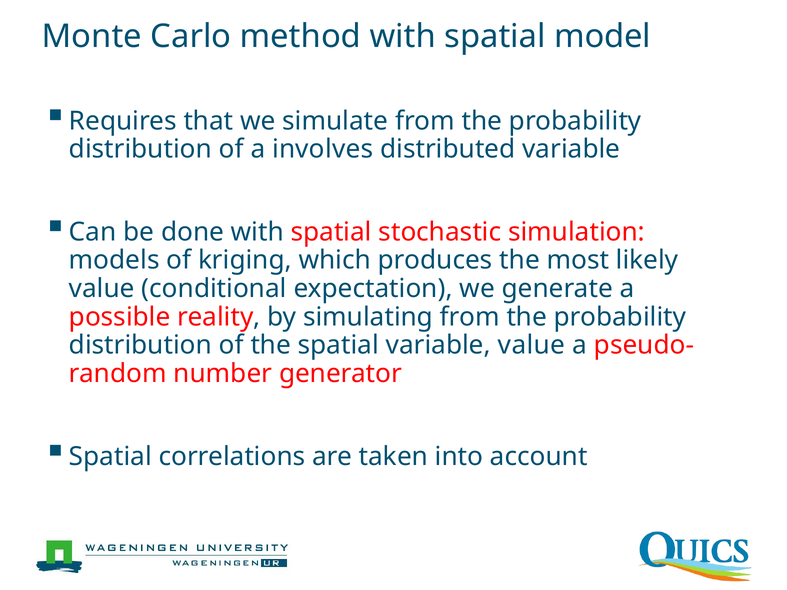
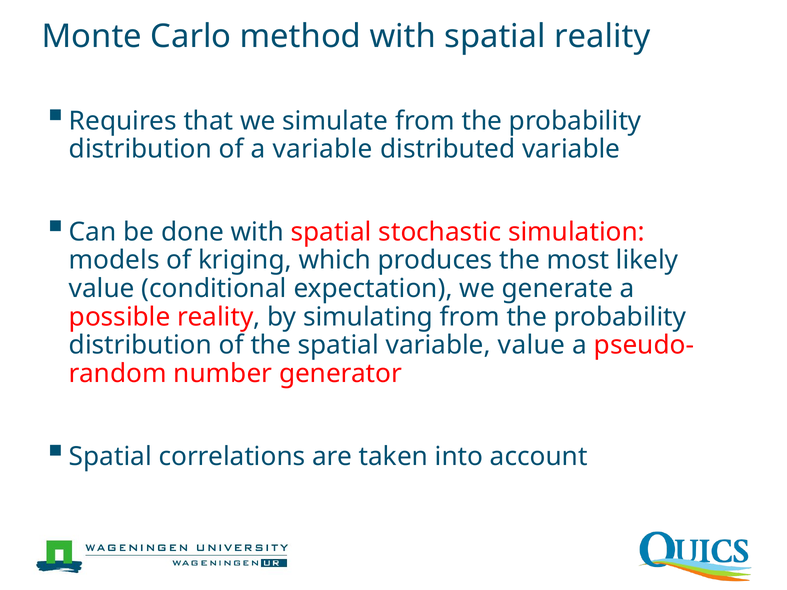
spatial model: model -> reality (602, 36)
a involves: involves -> variable (323, 149)
